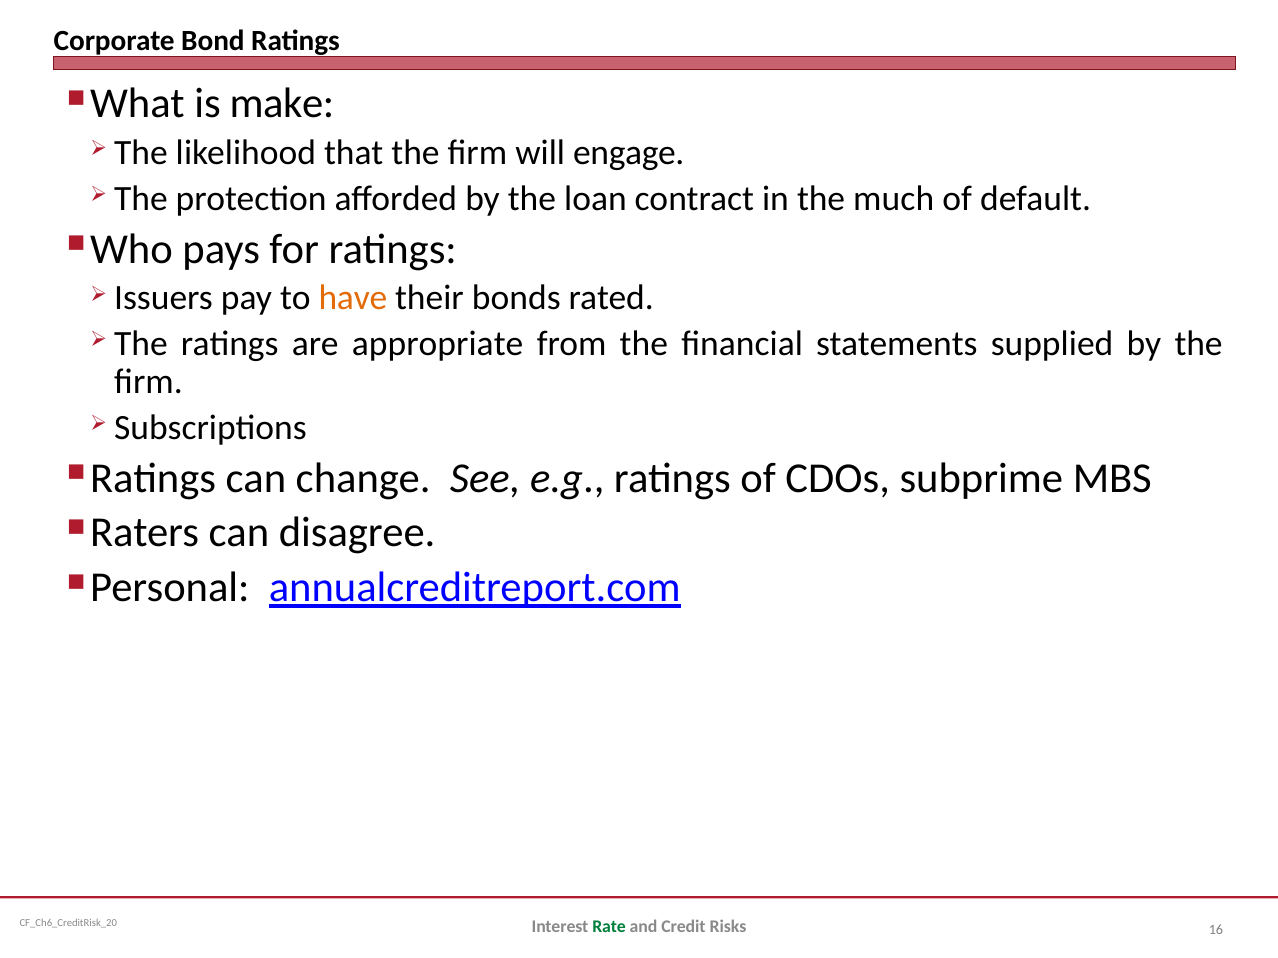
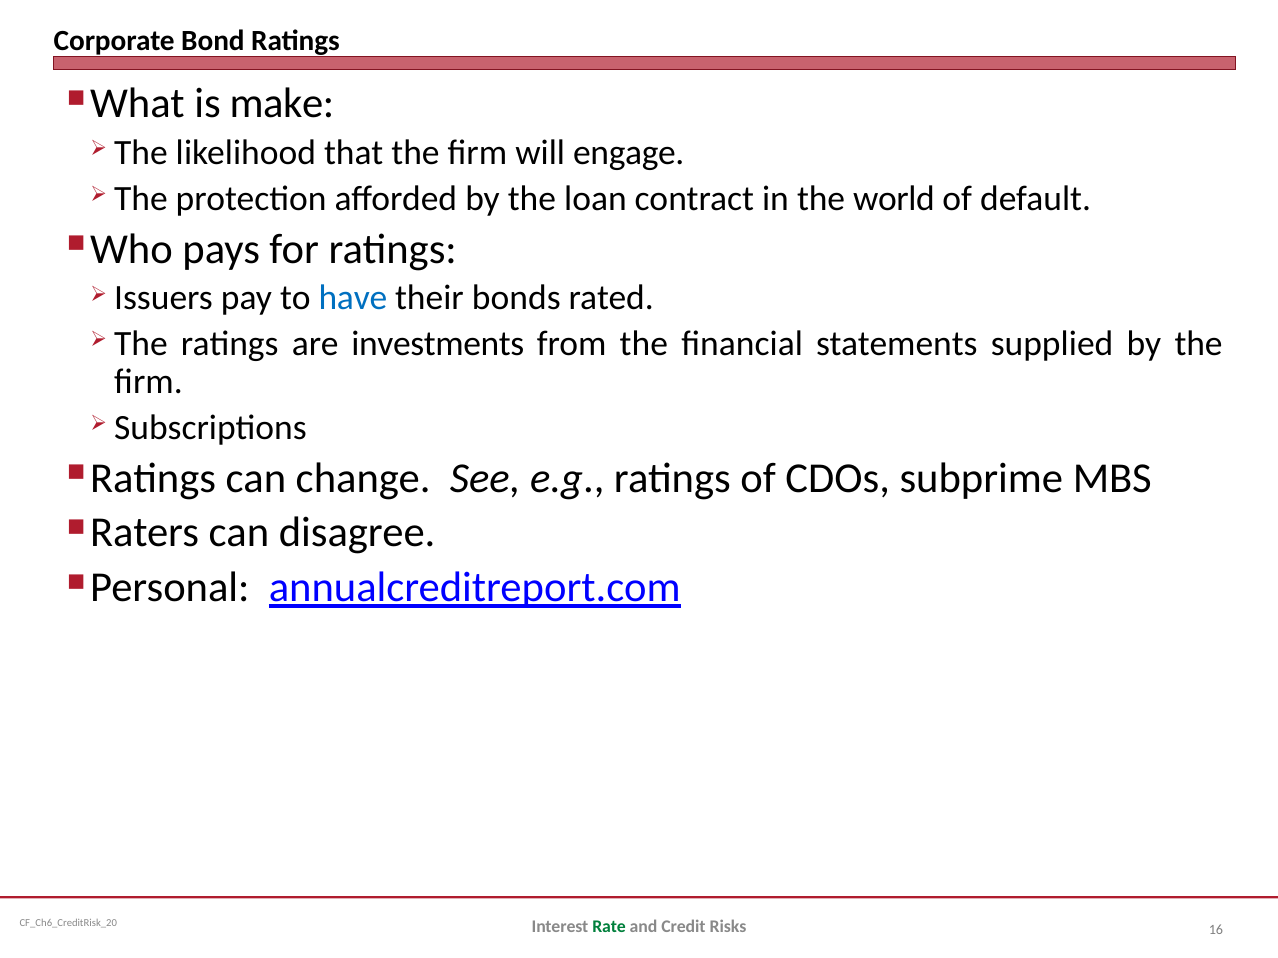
much: much -> world (894, 198)
have colour: orange -> blue (353, 298)
appropriate: appropriate -> investments (438, 344)
